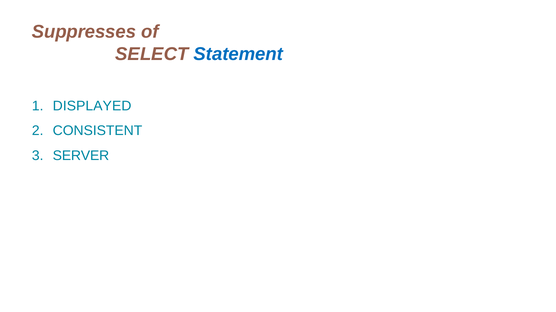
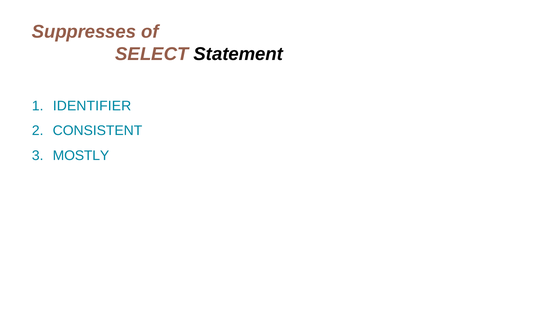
Statement colour: blue -> black (238, 54)
DISPLAYED: DISPLAYED -> IDENTIFIER (92, 106)
SERVER: SERVER -> MOSTLY (81, 156)
